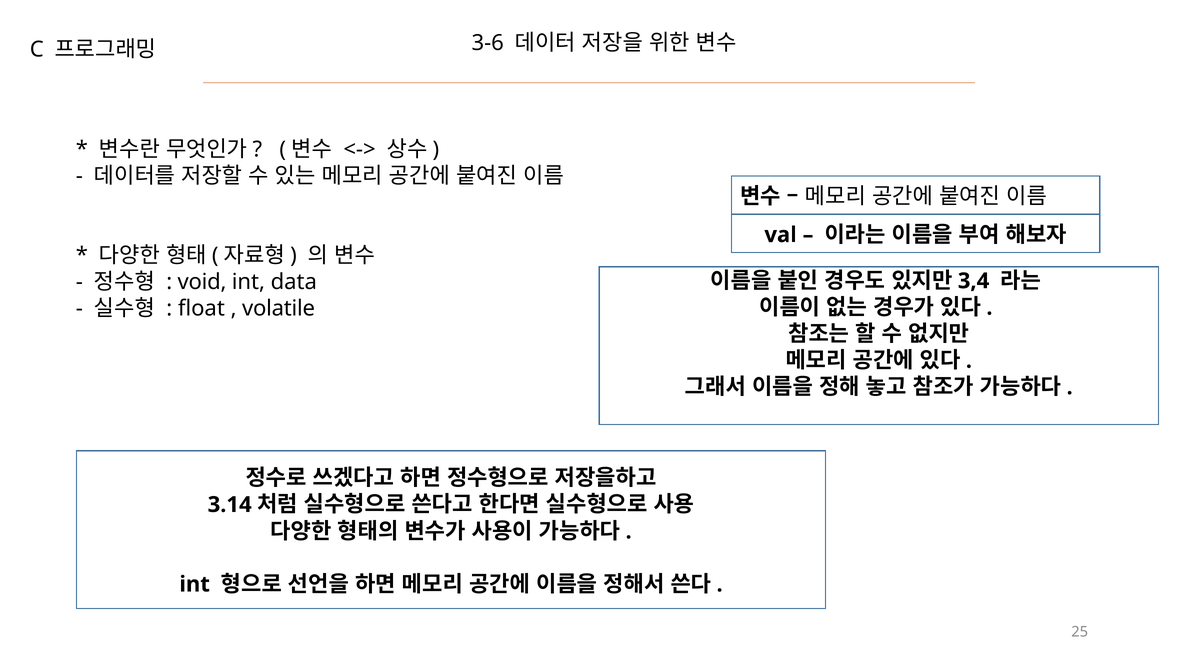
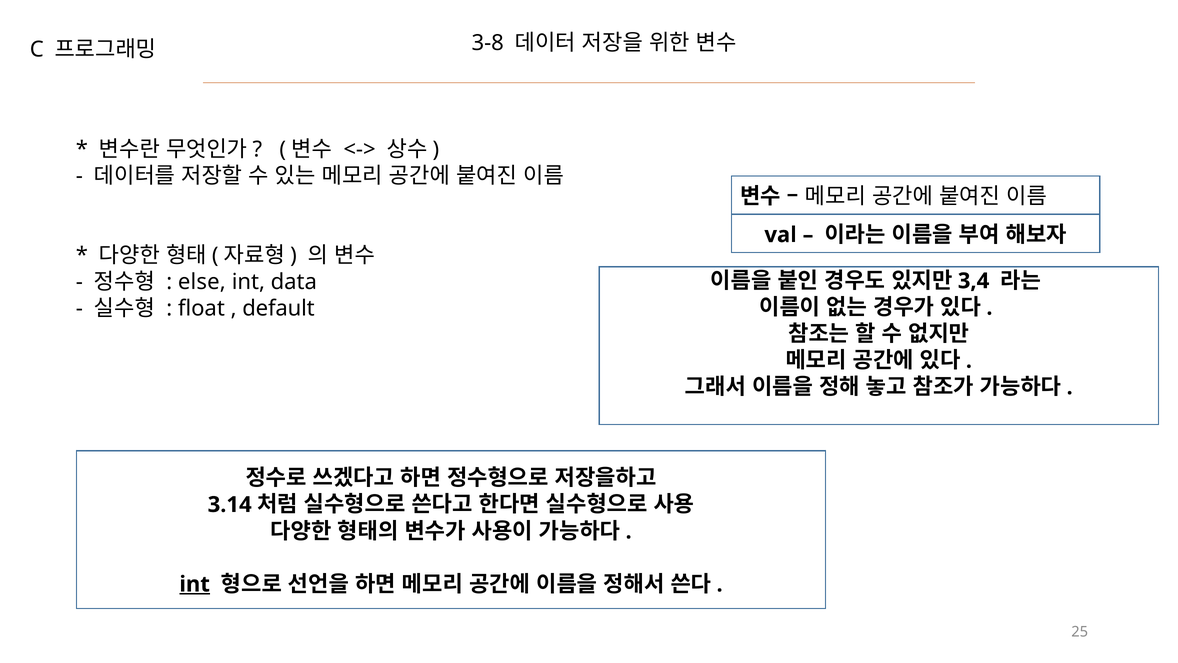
3-6: 3-6 -> 3-8 (488, 43)
void: void -> else (202, 282)
volatile: volatile -> default (278, 308)
int underline: none -> present (195, 584)
